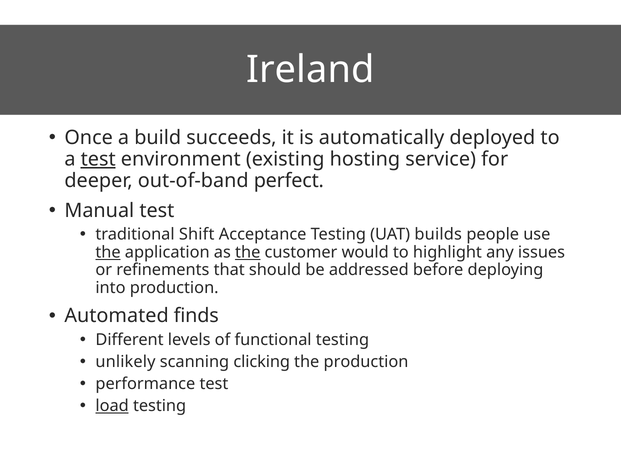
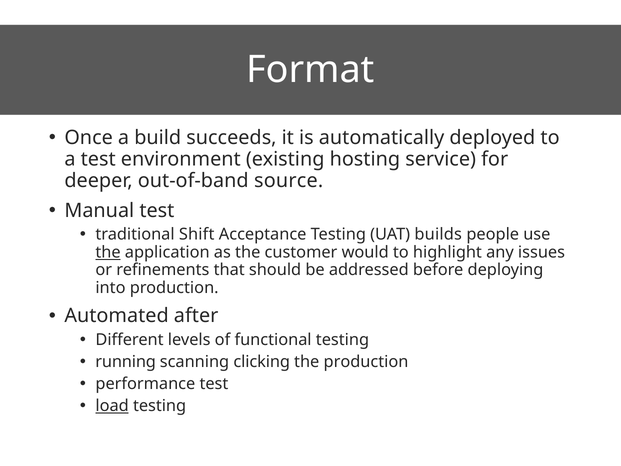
Ireland: Ireland -> Format (310, 70)
test underline: present -> none (98, 159)
perfect: perfect -> source (289, 181)
the underline: present -> none (248, 252)
finds: finds -> after (196, 316)
unlikely: unlikely -> running (126, 362)
